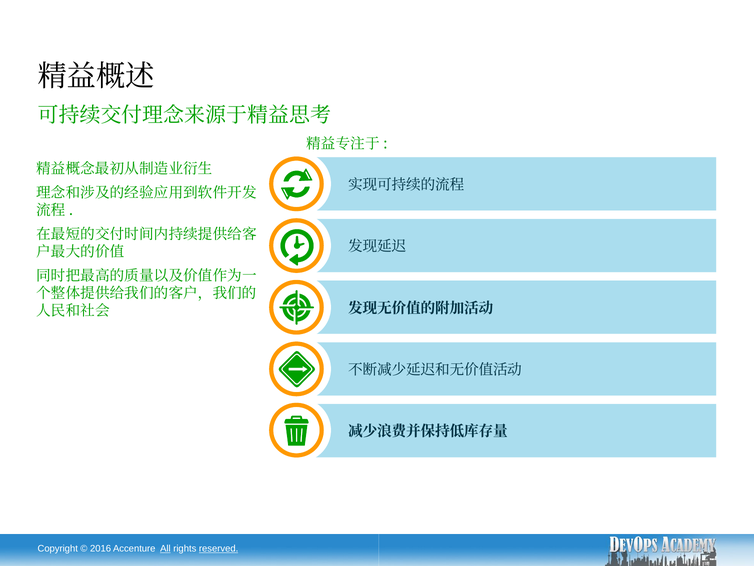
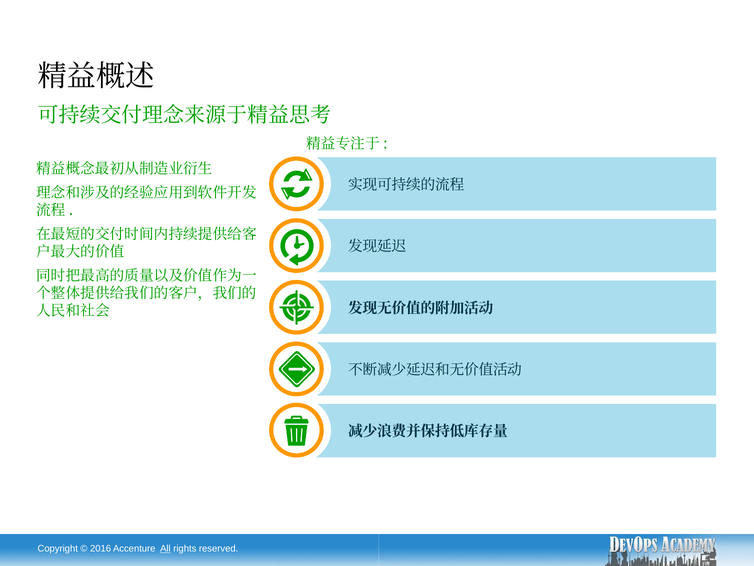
reserved underline: present -> none (219, 548)
